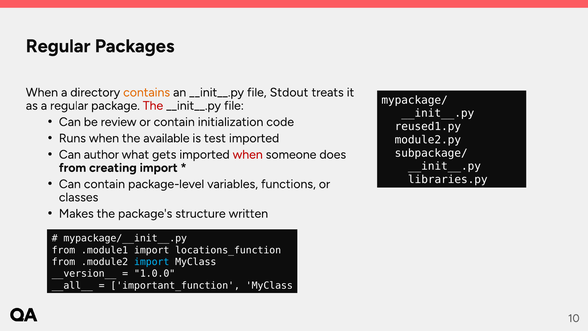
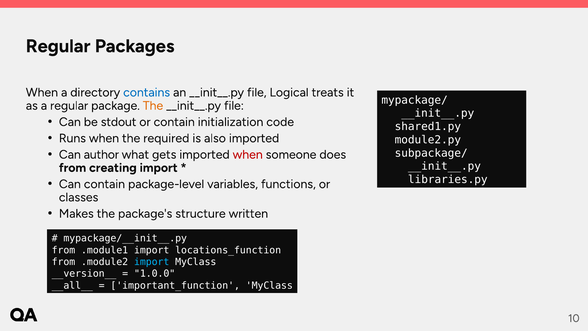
contains colour: orange -> blue (147, 92)
Stdout: Stdout -> Logical (289, 92)
The colour: red -> orange (153, 106)
review: review -> stdout (119, 122)
reused1.py: reused1.py -> shared1.py (428, 126)
available: available -> required (166, 138)
test: test -> also (215, 138)
